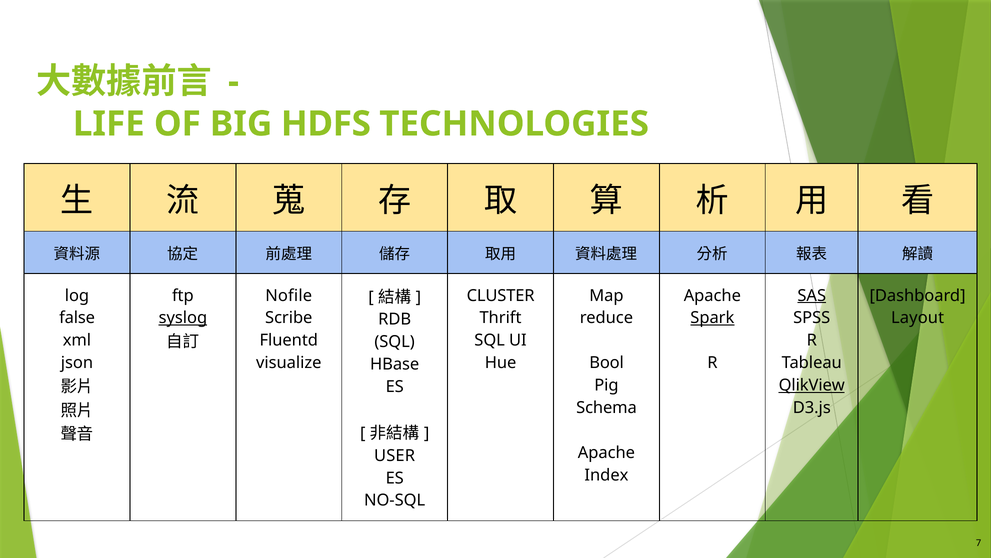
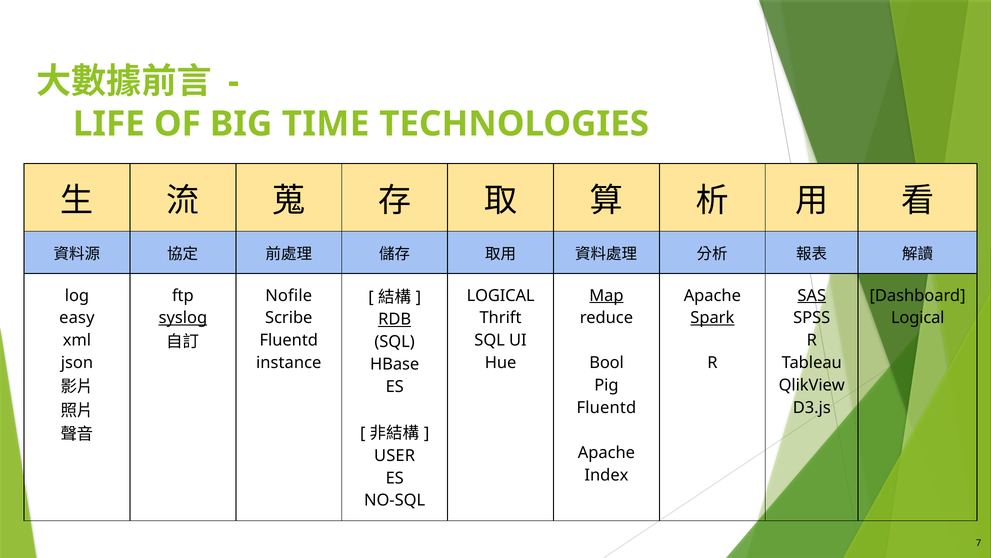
HDFS: HDFS -> TIME (326, 124)
CLUSTER: CLUSTER -> LOGICAL (501, 295)
Map underline: none -> present (606, 295)
false: false -> easy (77, 318)
Layout: Layout -> Logical (918, 318)
RDB underline: none -> present (395, 319)
visualize: visualize -> instance (289, 363)
QlikView underline: present -> none (812, 385)
Schema: Schema -> Fluentd (606, 407)
